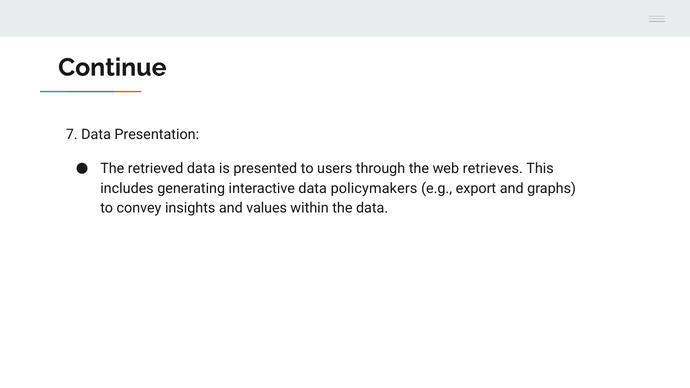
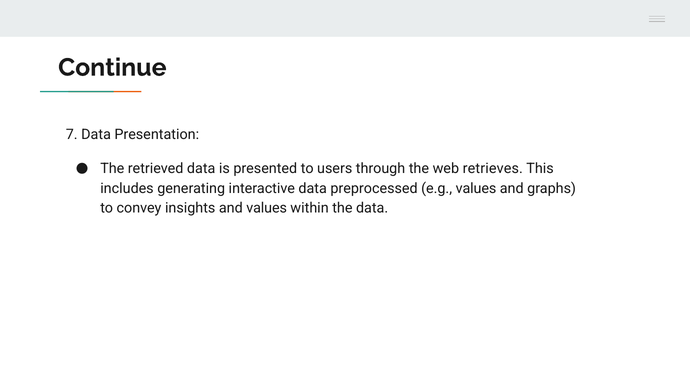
policymakers: policymakers -> preprocessed (374, 188)
e.g export: export -> values (476, 188)
